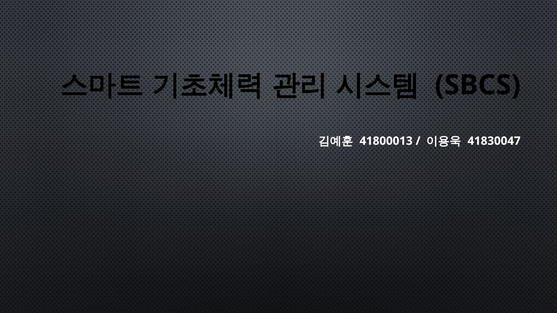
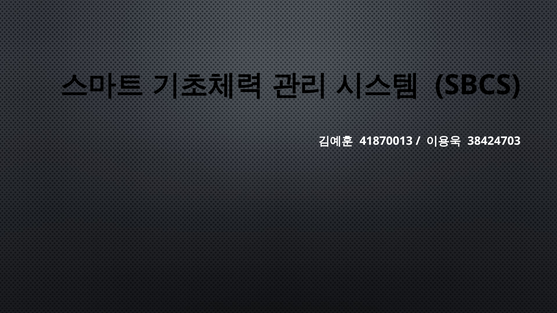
41800013: 41800013 -> 41870013 (386, 141)
41830047: 41830047 -> 38424703 (494, 141)
